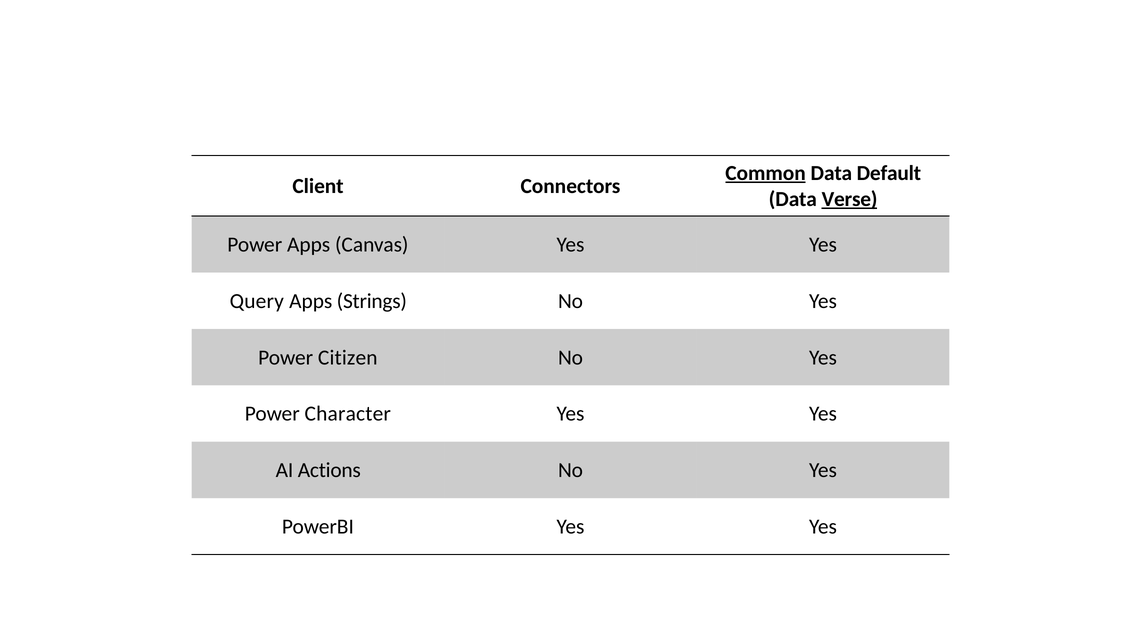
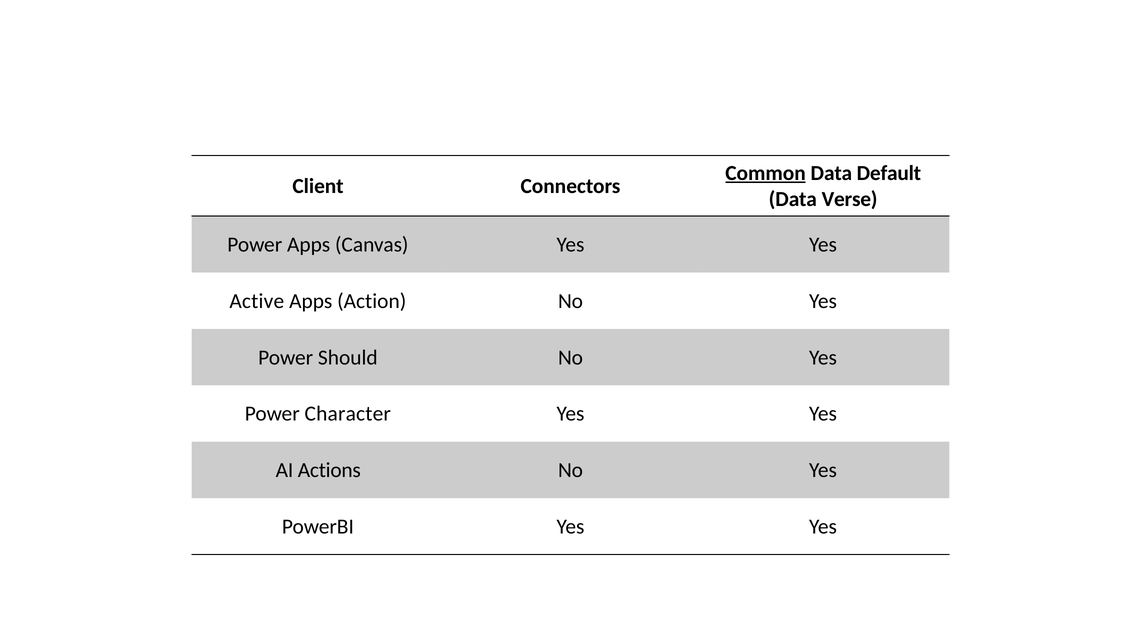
Verse underline: present -> none (850, 199)
Query: Query -> Active (257, 301)
Strings: Strings -> Action (372, 301)
Citizen: Citizen -> Should (348, 357)
